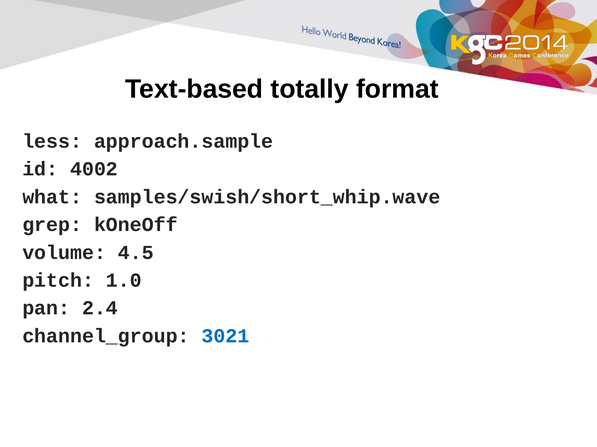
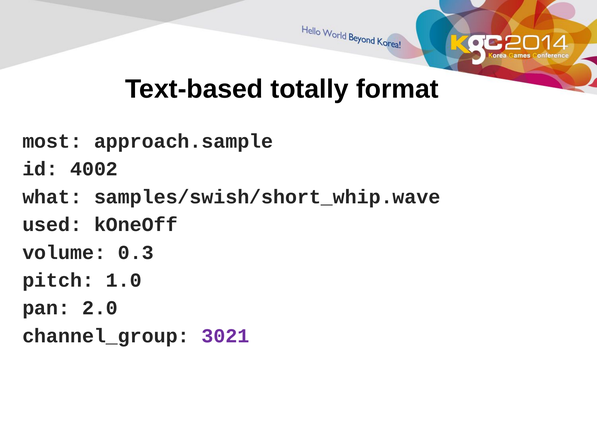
less: less -> most (52, 141)
grep: grep -> used (52, 225)
4.5: 4.5 -> 0.3 (136, 253)
2.4: 2.4 -> 2.0 (100, 309)
3021 colour: blue -> purple (225, 336)
